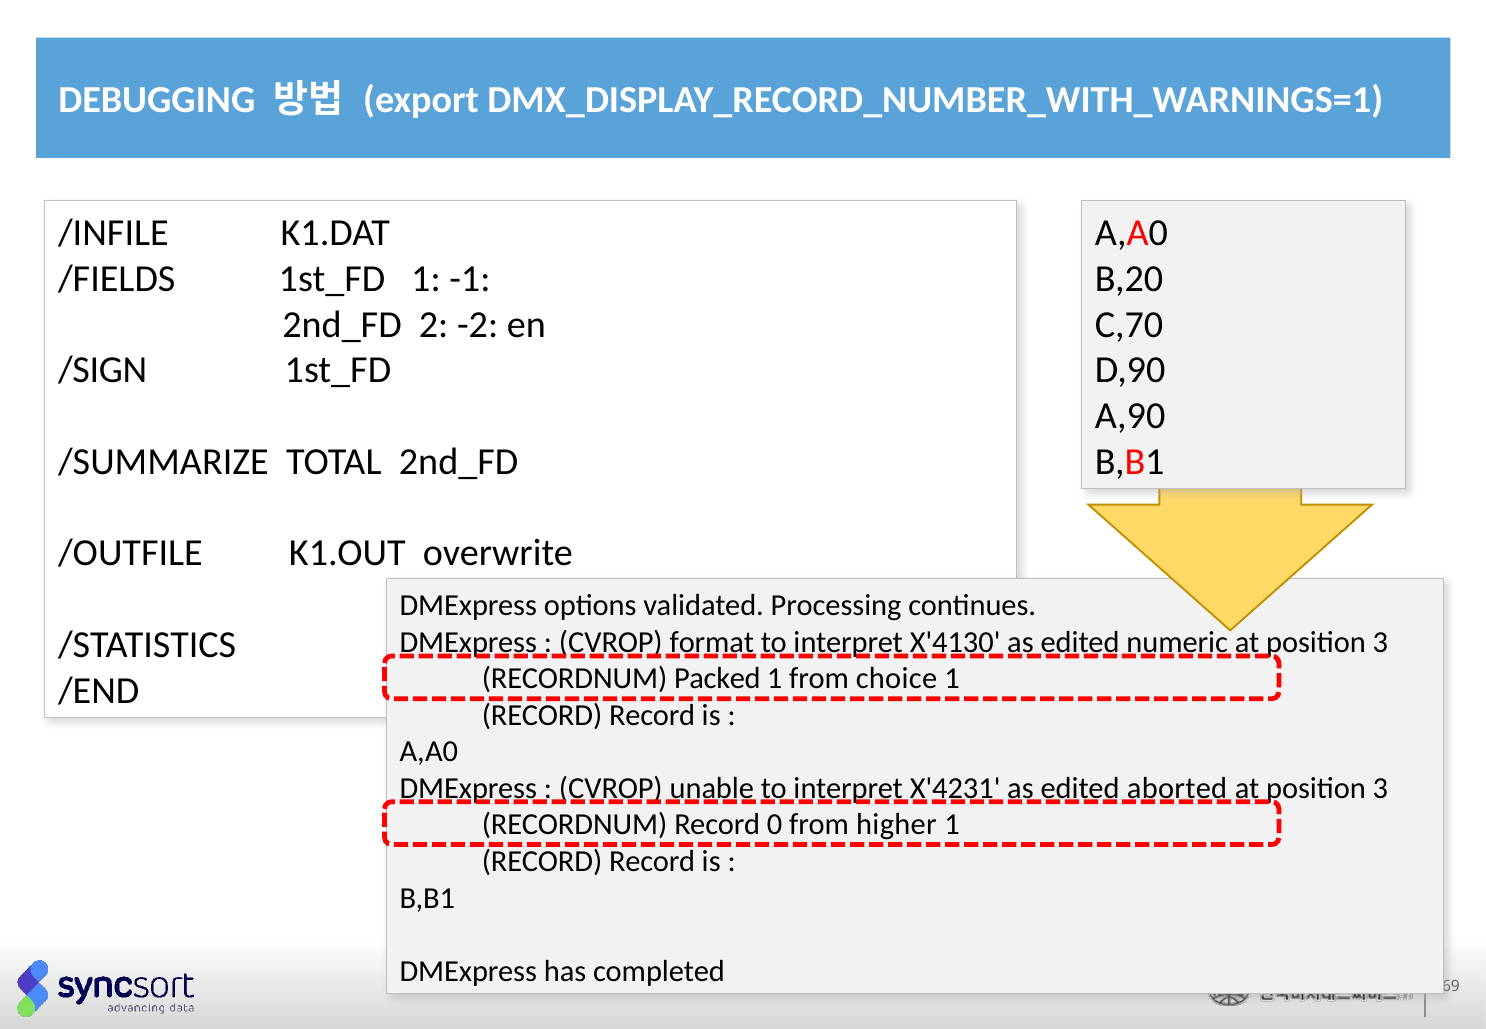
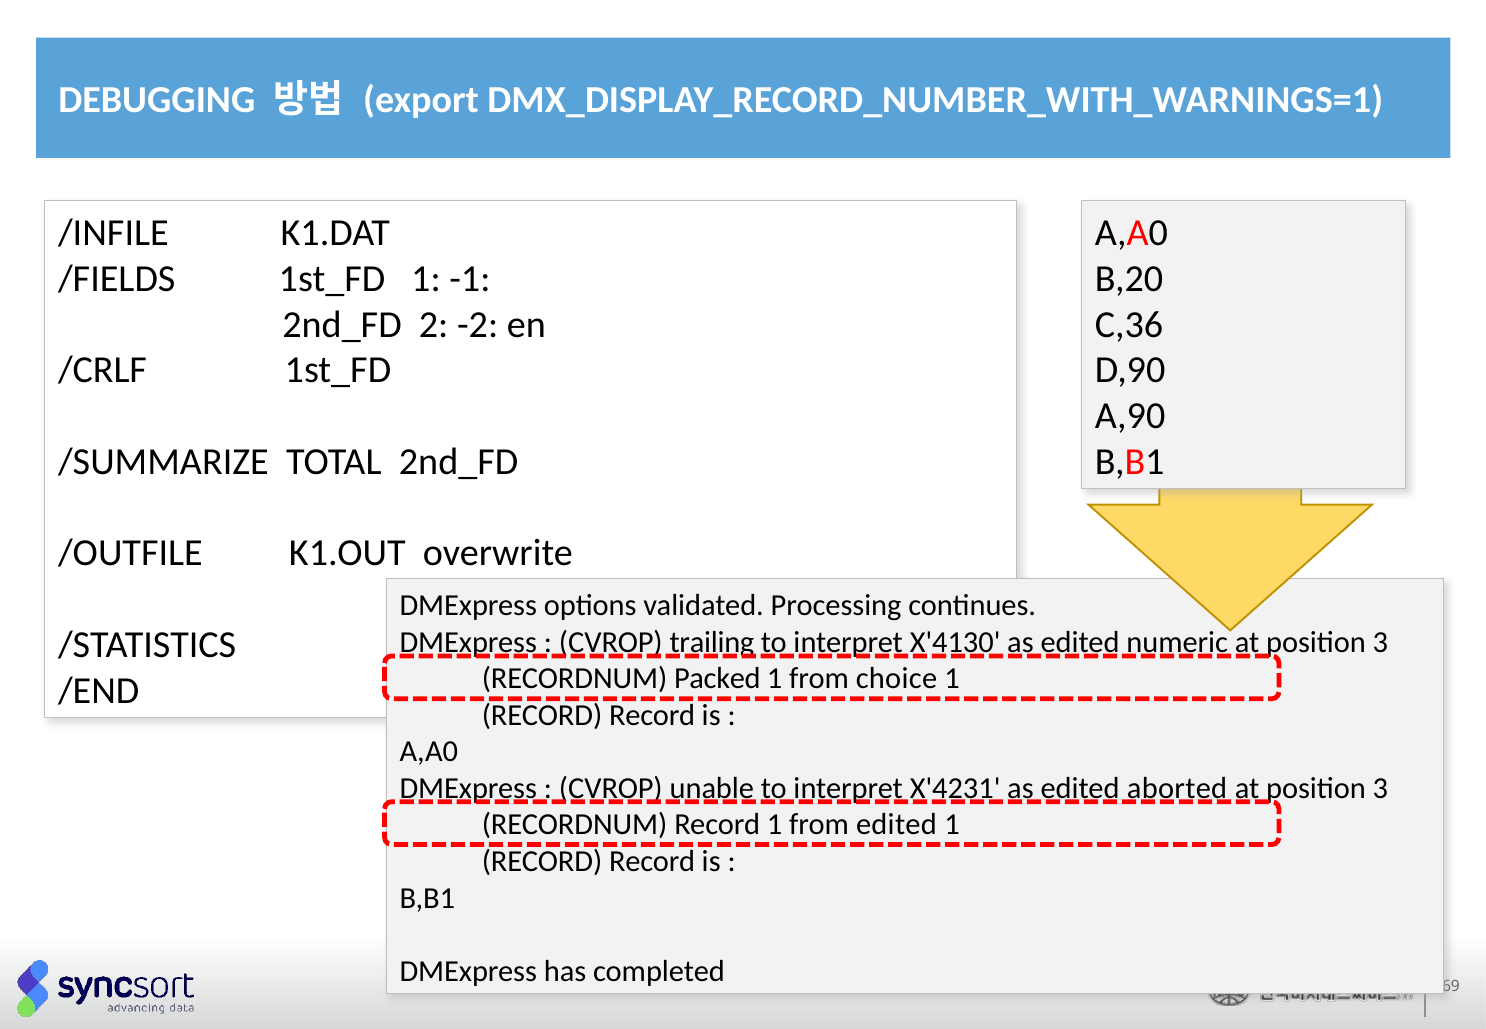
C,70: C,70 -> C,36 (1129, 324)
/SIGN: /SIGN -> /CRLF (103, 370)
format: format -> trailing (712, 642)
Record 0: 0 -> 1 (775, 825)
from higher: higher -> edited (896, 825)
